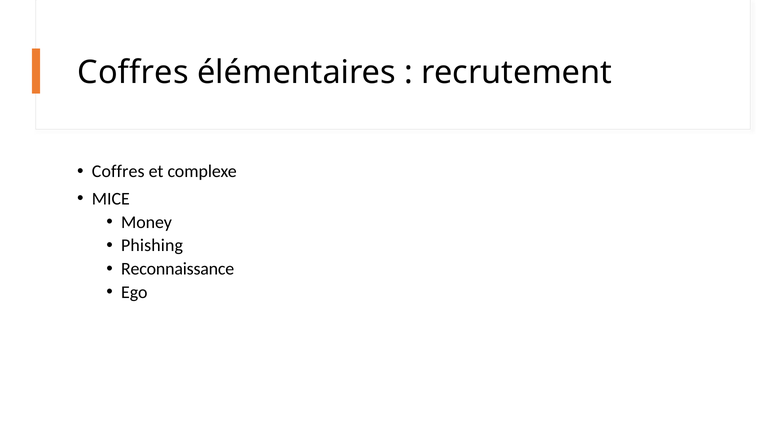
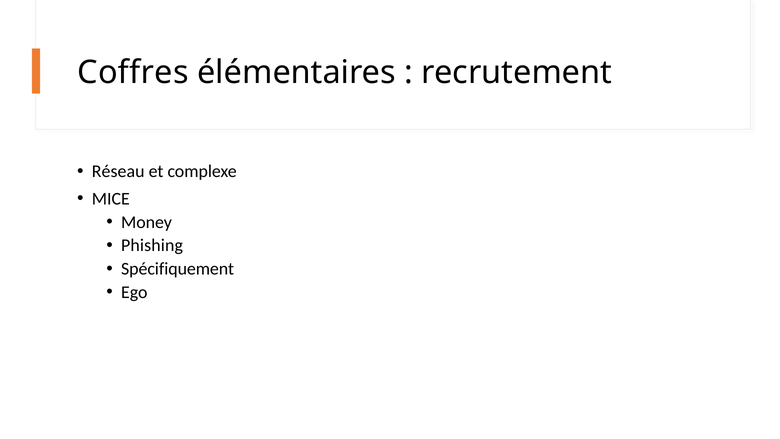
Coffres: Coffres -> Réseau (118, 171)
Reconnaissance: Reconnaissance -> Spécifiquement (178, 269)
